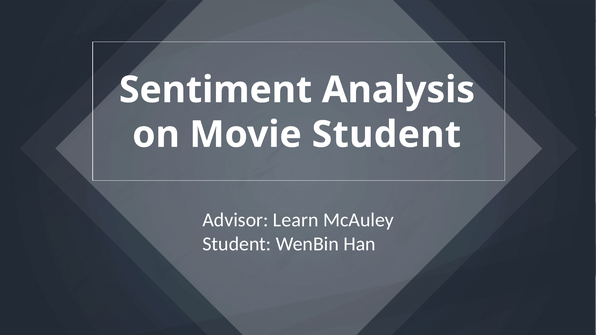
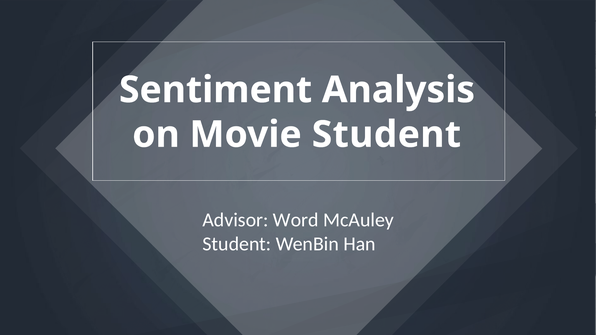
Learn: Learn -> Word (296, 220)
